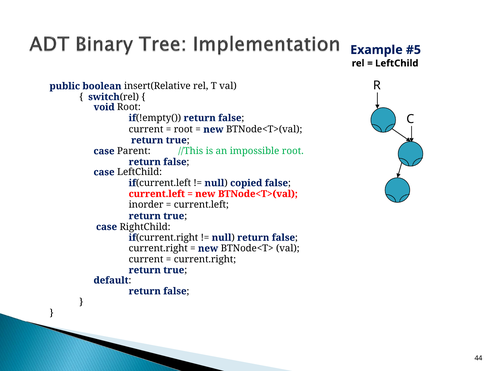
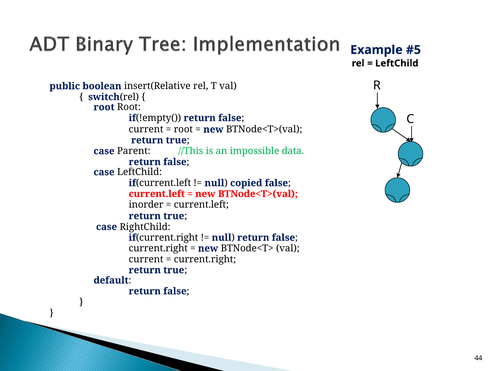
void: void -> root (104, 107)
impossible root: root -> data (293, 151)
